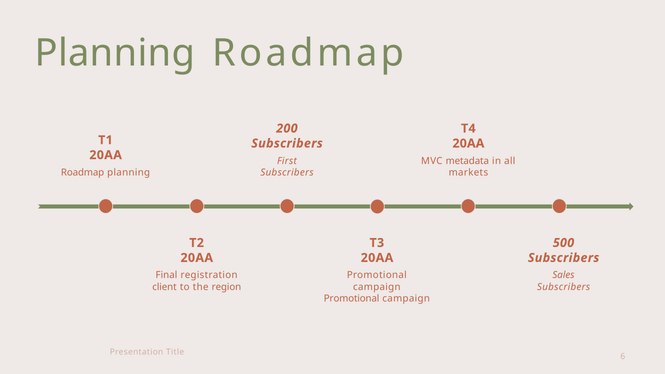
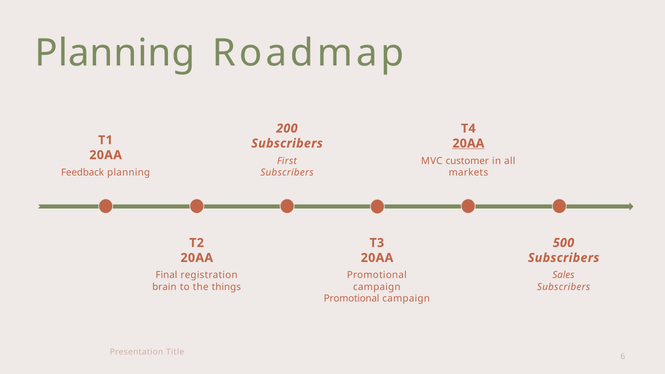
20AA underline: none -> present (468, 143)
metadata: metadata -> customer (467, 161)
Roadmap: Roadmap -> Feedback (83, 173)
client: client -> brain (164, 287)
region: region -> things (226, 287)
